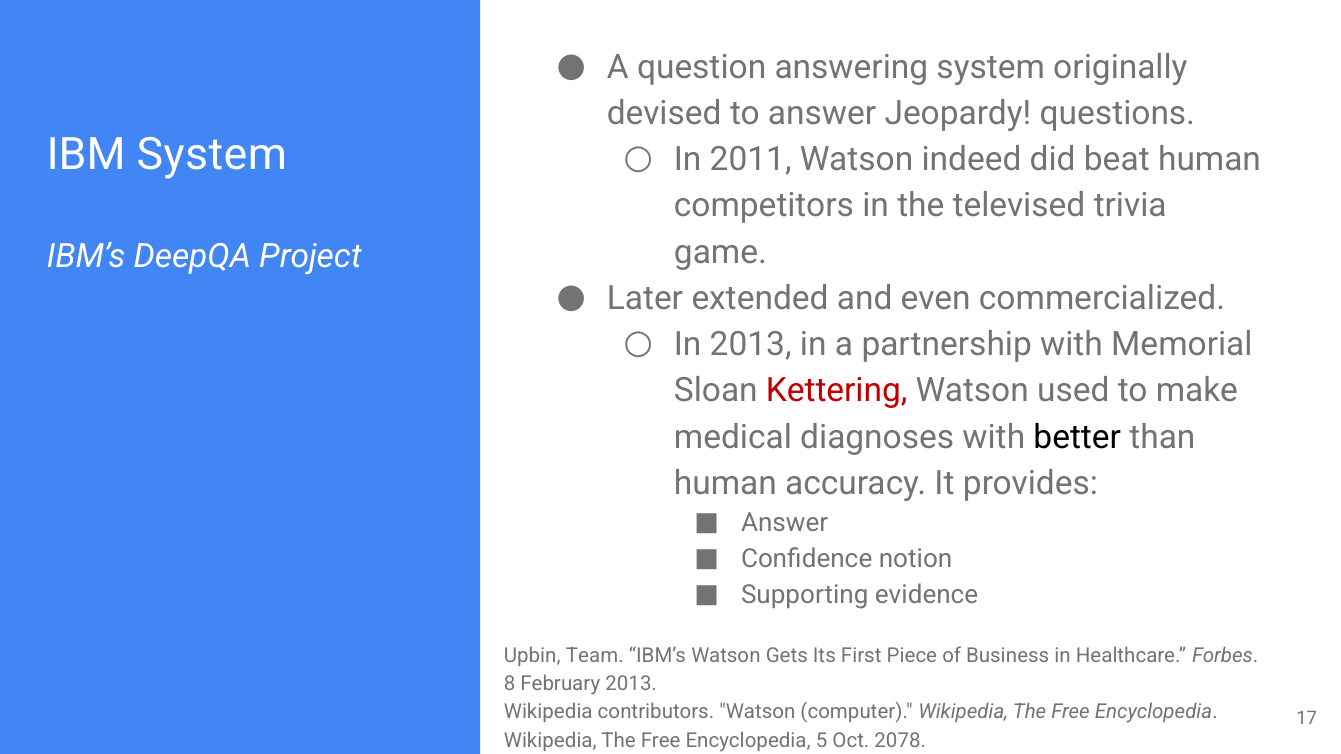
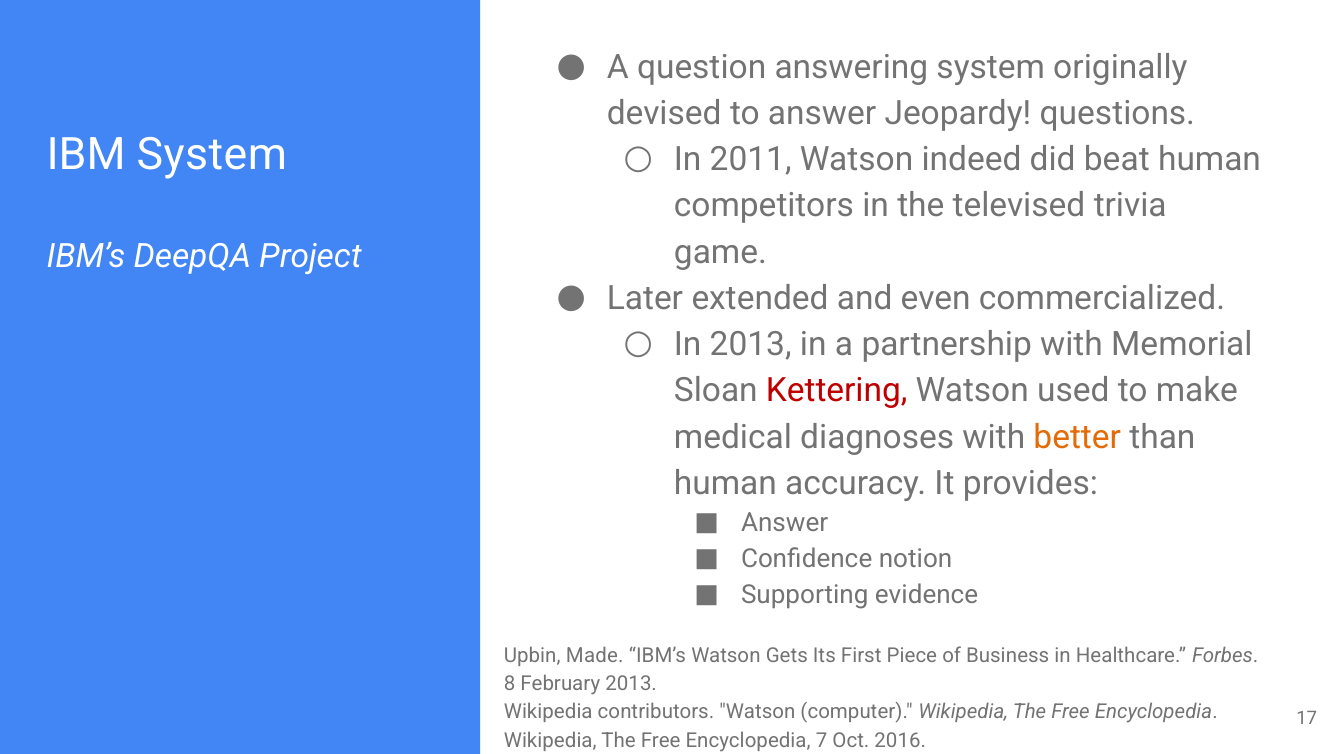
better colour: black -> orange (1077, 437)
Team: Team -> Made (595, 656)
5: 5 -> 7 (822, 741)
2078: 2078 -> 2016 (900, 741)
